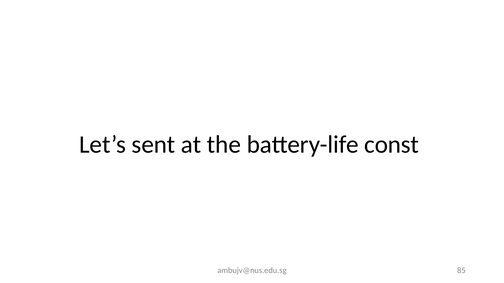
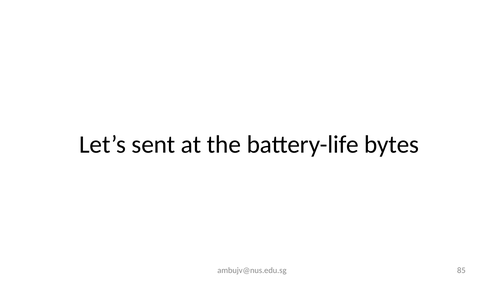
const: const -> bytes (392, 145)
